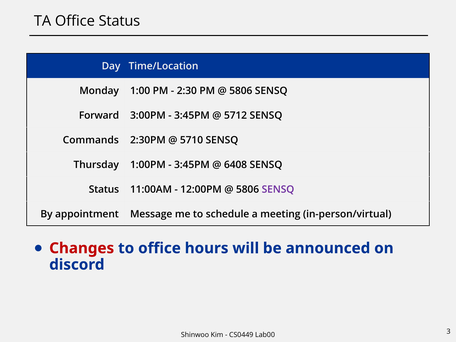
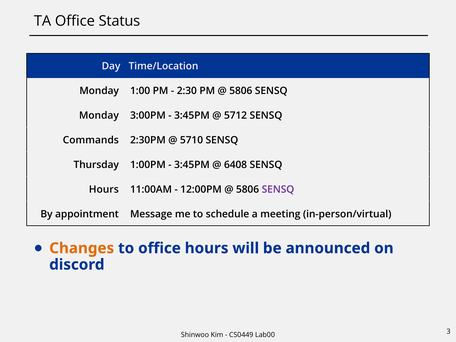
Forward: Forward -> Monday (99, 115)
Status: Status -> Hours (104, 189)
Changes colour: red -> orange (82, 248)
